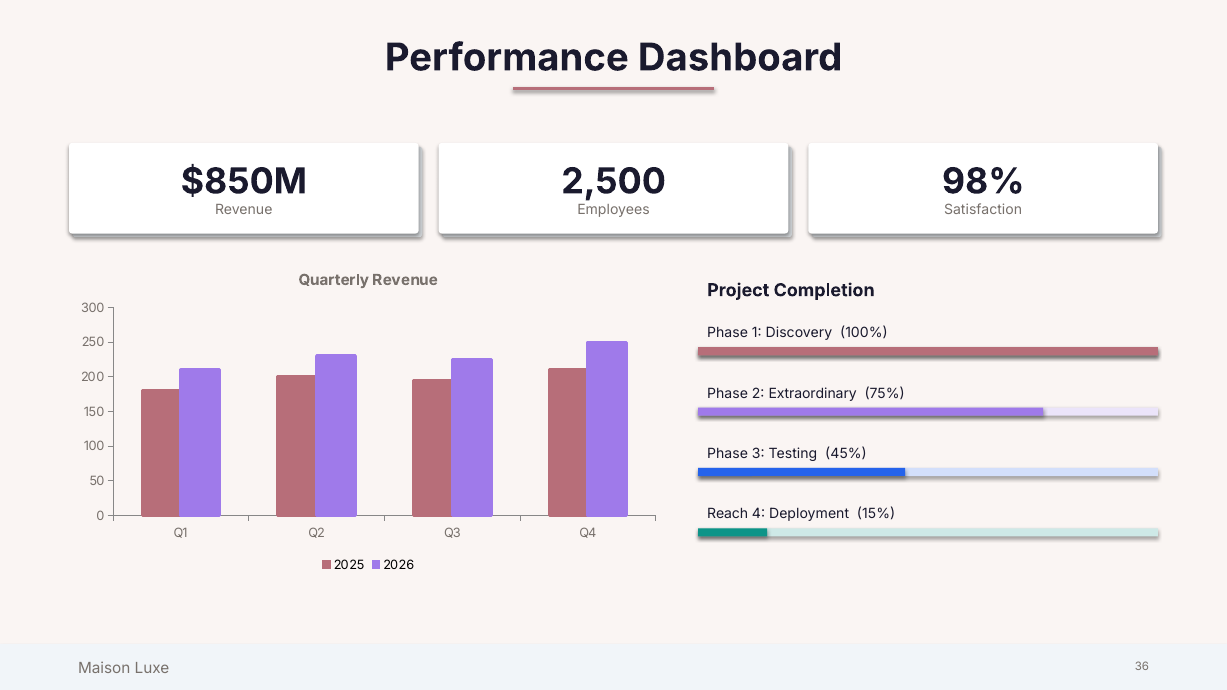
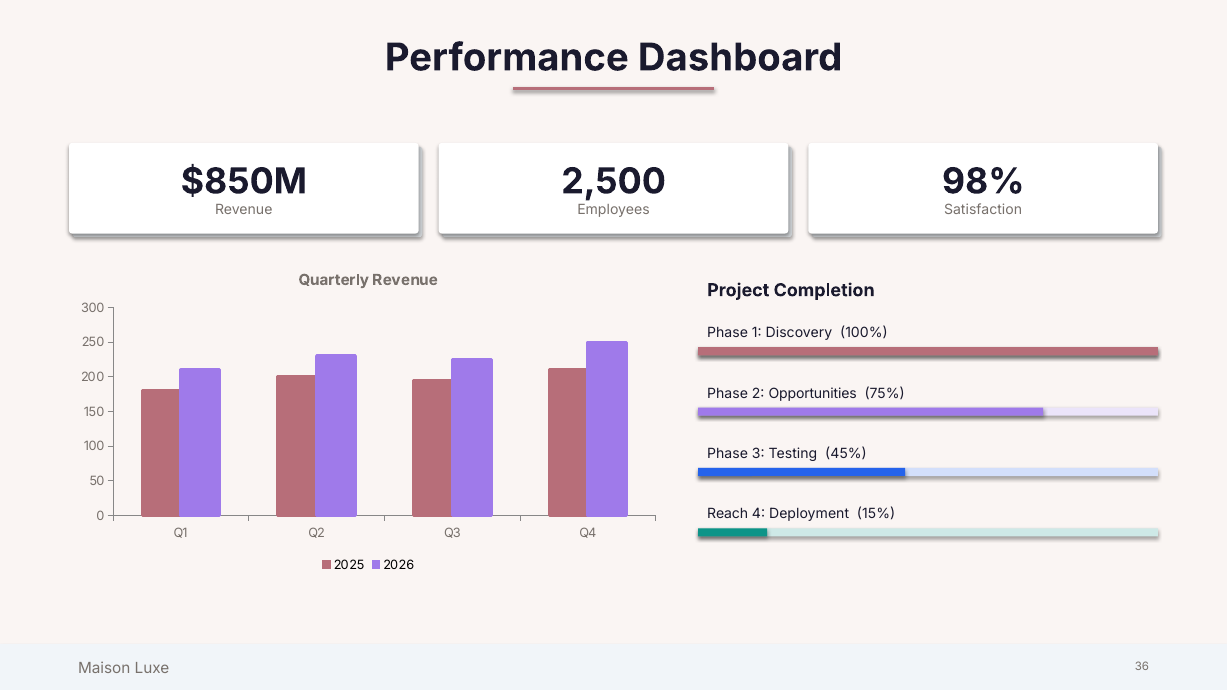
Extraordinary: Extraordinary -> Opportunities (813, 393)
